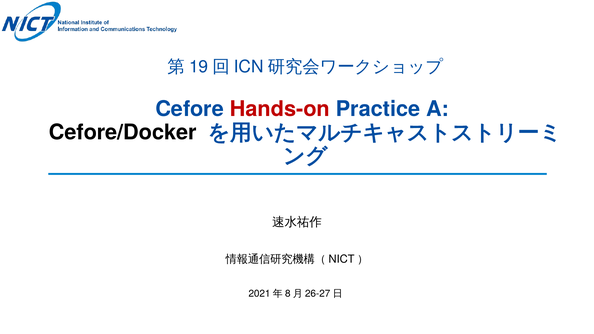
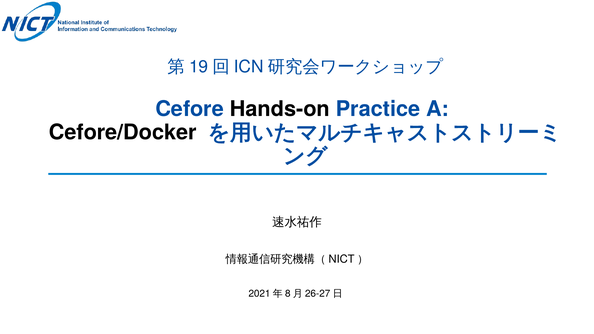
Hands-on colour: red -> black (280, 109)
